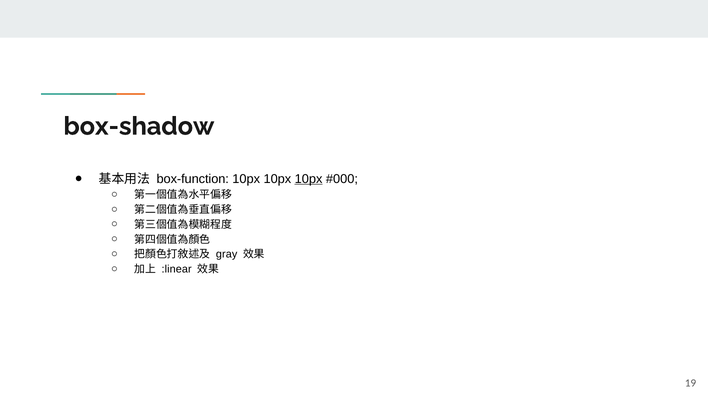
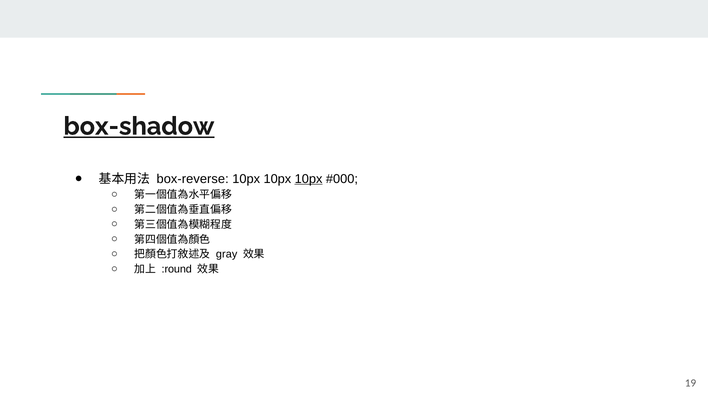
box-shadow underline: none -> present (139, 126)
box-function: box-function -> box-reverse (193, 179)
:linear: :linear -> :round (177, 269)
